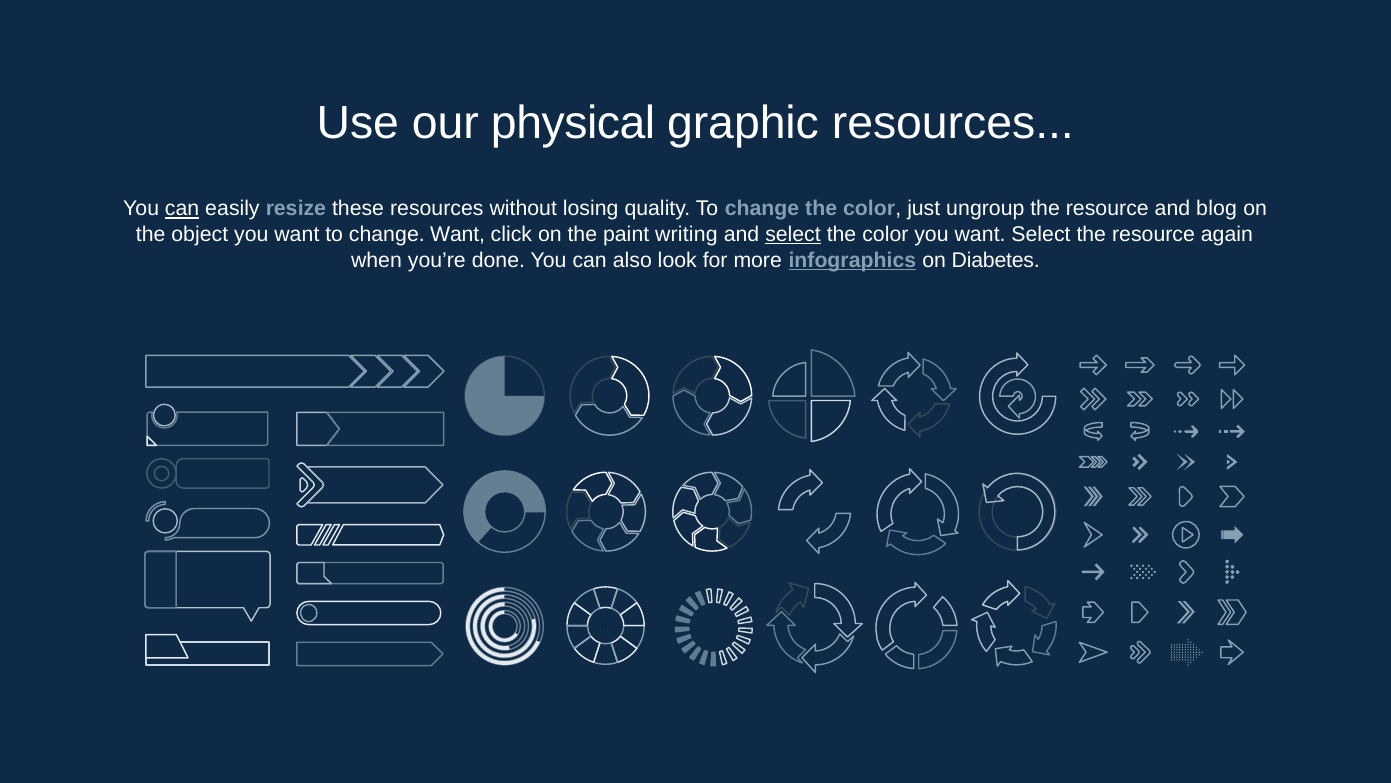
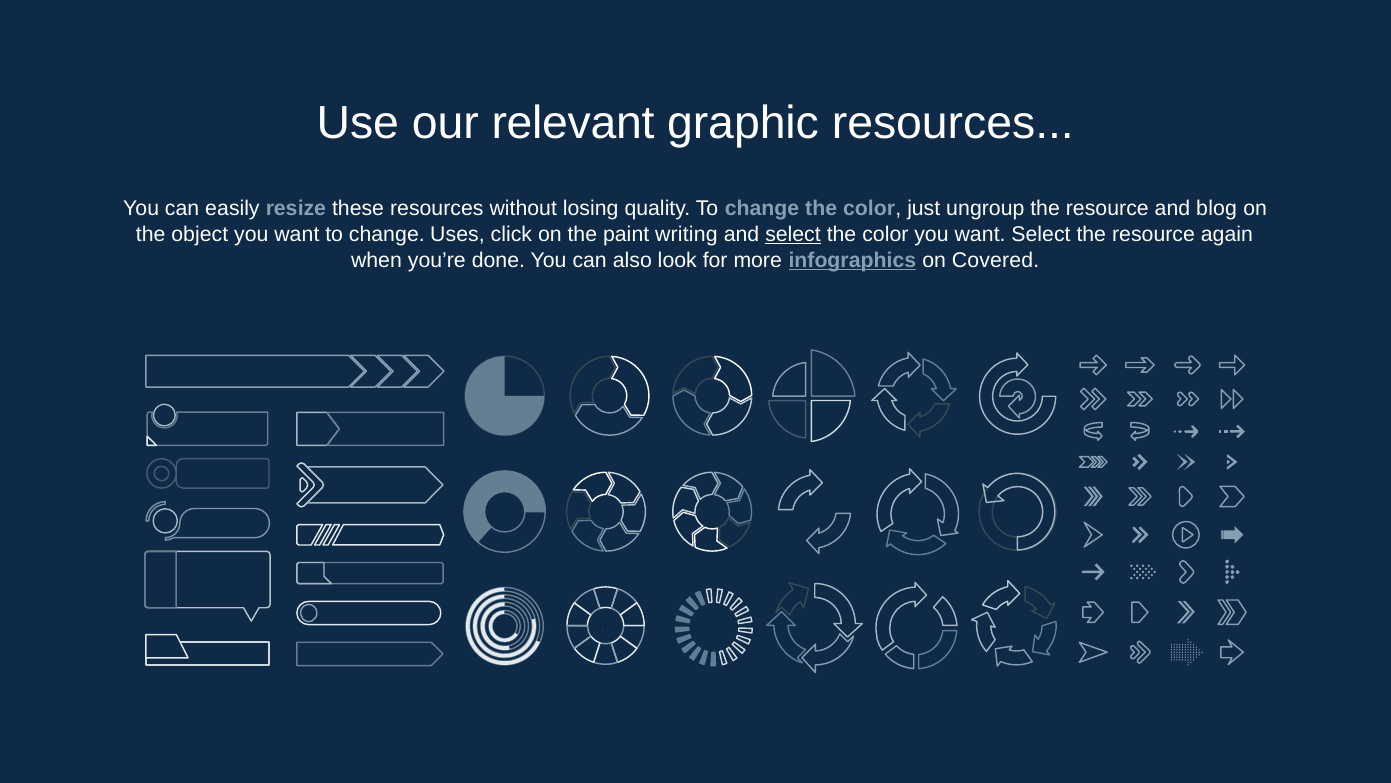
physical: physical -> relevant (573, 123)
can underline: present -> none (182, 209)
change Want: Want -> Uses (457, 234)
Diabetes: Diabetes -> Covered (996, 260)
